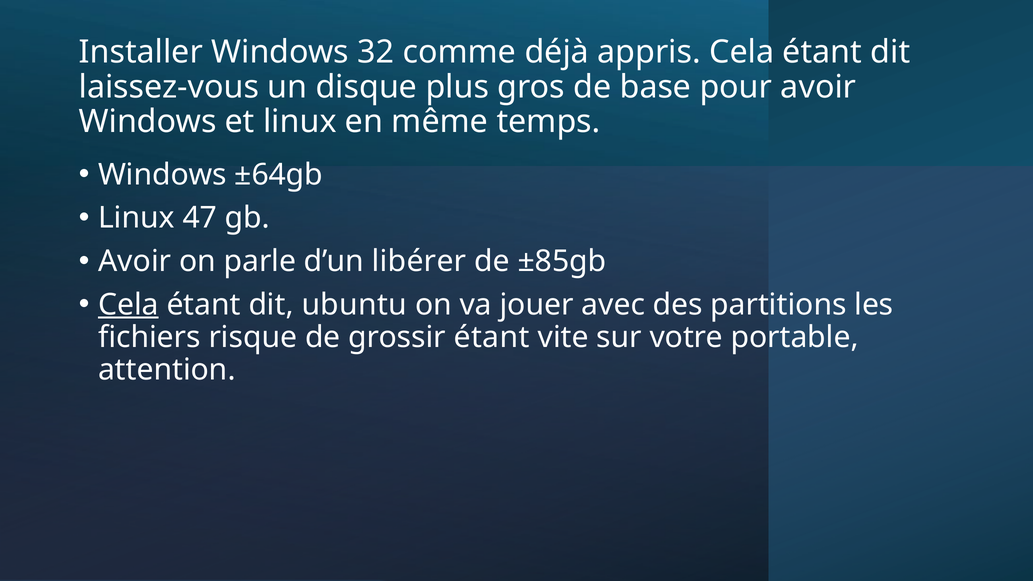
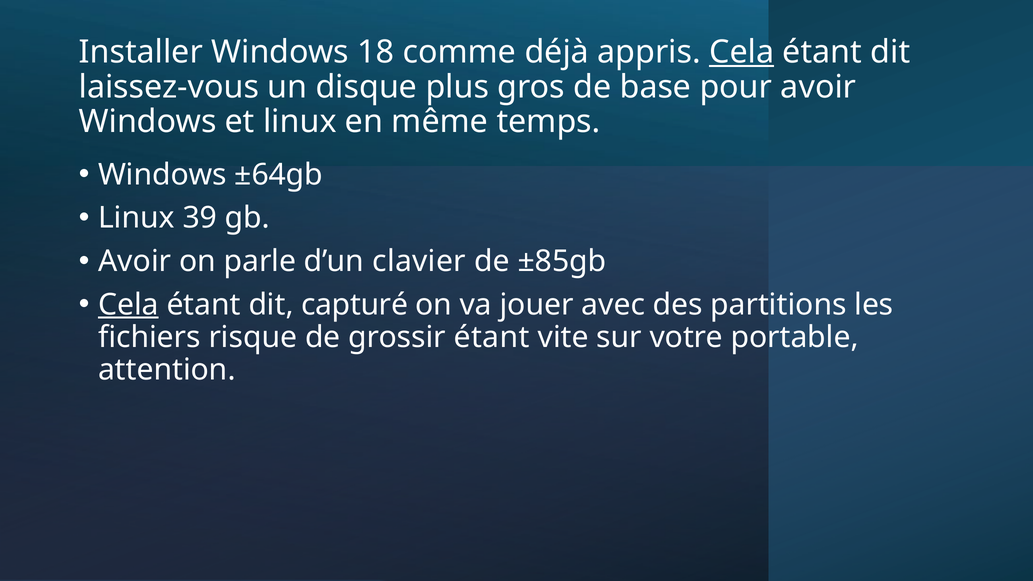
32: 32 -> 18 (376, 52)
Cela underline: none -> present (742, 52)
47: 47 -> 39 (200, 218)
libérer: libérer -> clavier (419, 261)
ubuntu: ubuntu -> capturé (355, 305)
